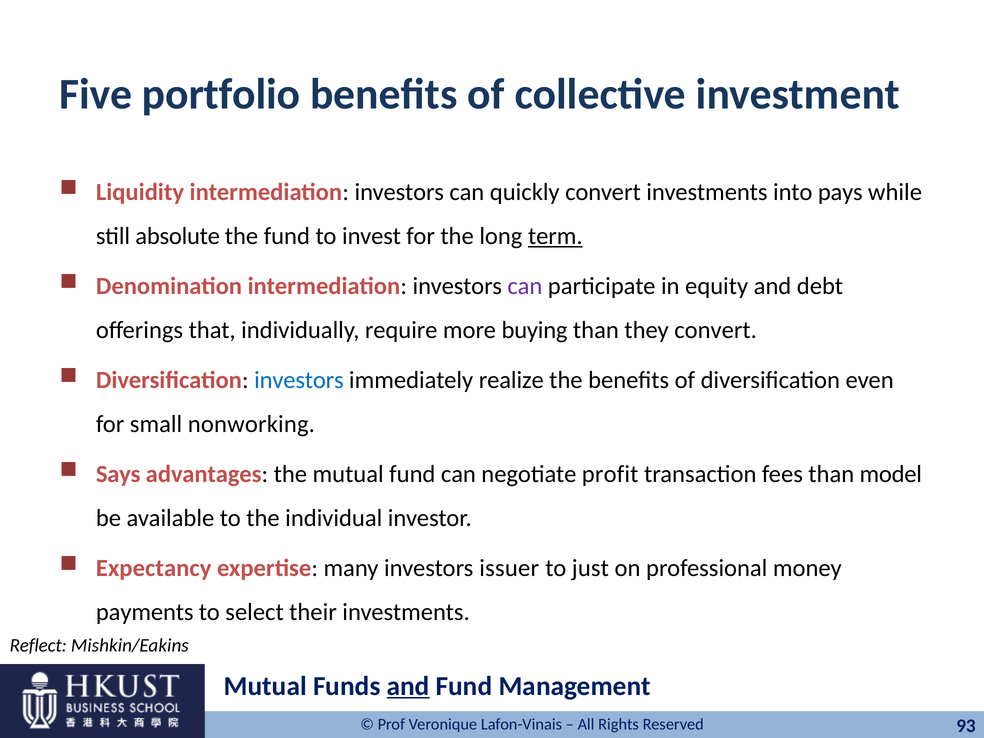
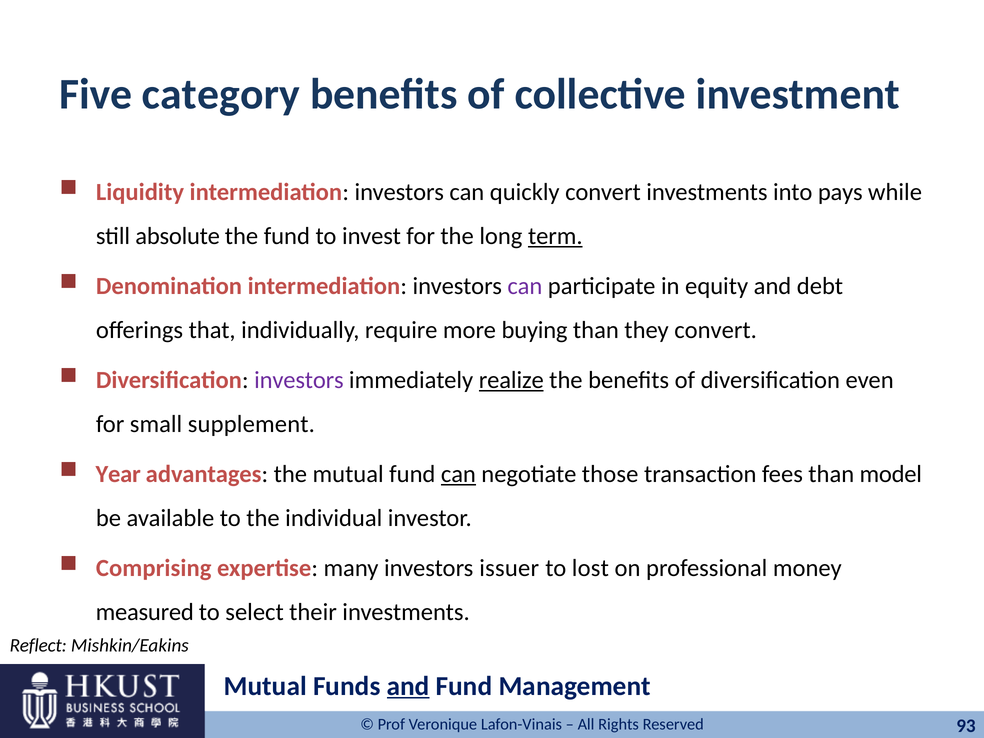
portfolio: portfolio -> category (221, 94)
investors colour: blue -> purple (299, 380)
realize underline: none -> present (511, 380)
nonworking: nonworking -> supplement (251, 424)
Says: Says -> Year (118, 474)
can underline: none -> present (458, 474)
profit: profit -> those (610, 474)
Expectancy: Expectancy -> Comprising (154, 568)
just: just -> lost (590, 568)
payments: payments -> measured (145, 612)
